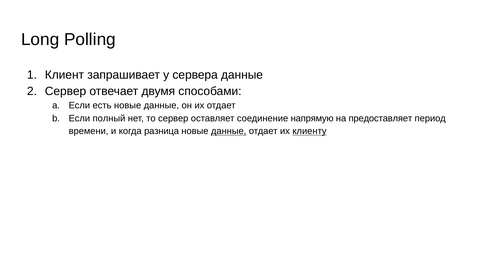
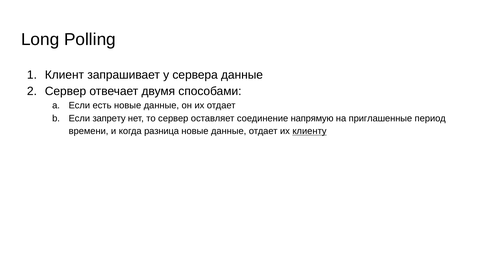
полный: полный -> запрету (109, 119)
предоставляет: предоставляет -> приглашенные (380, 119)
данные underline: present -> none (229, 131)
